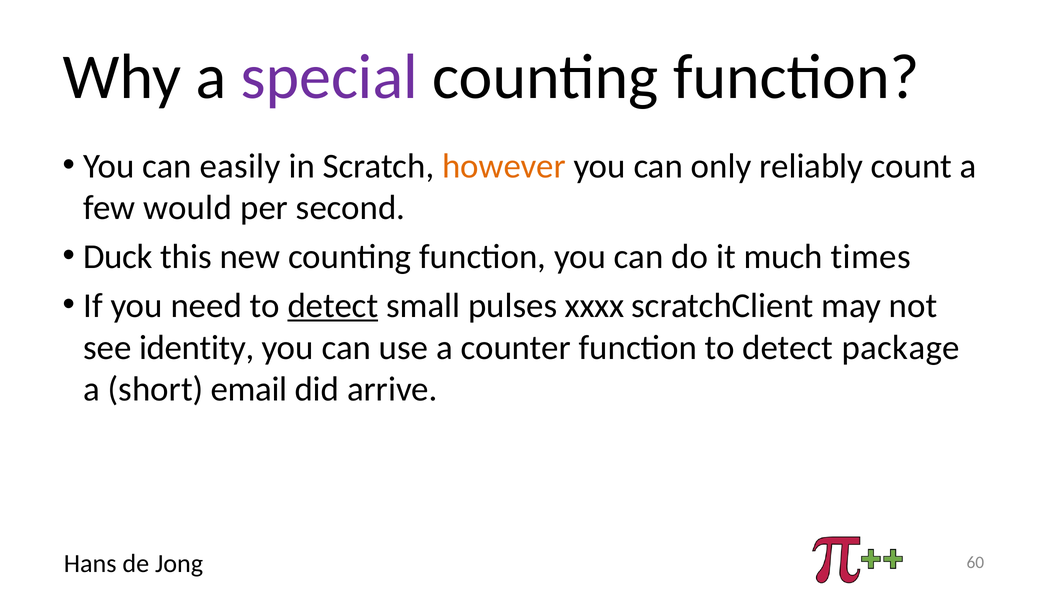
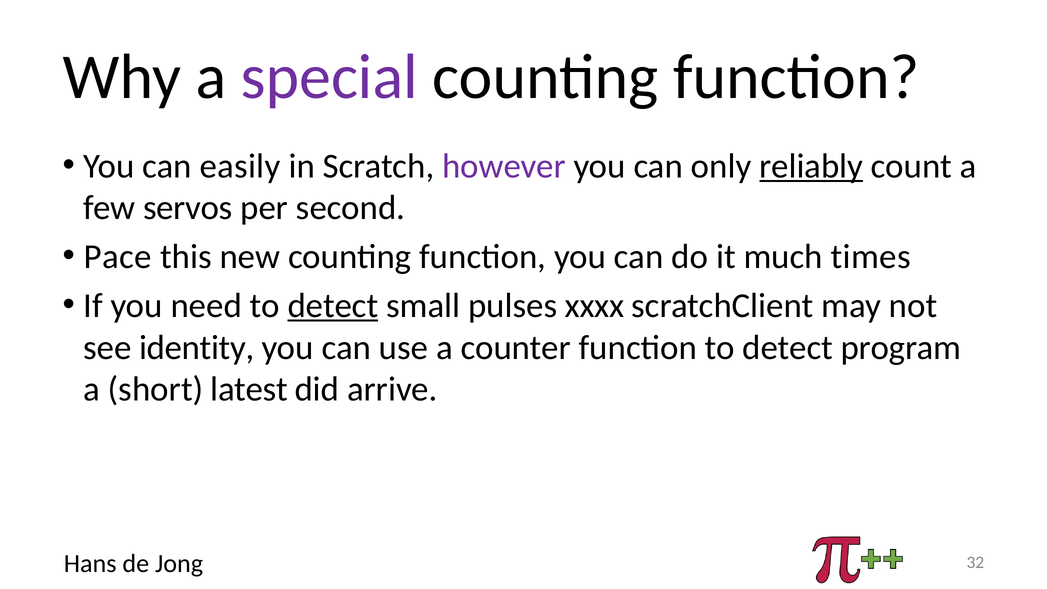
however colour: orange -> purple (504, 166)
reliably underline: none -> present (811, 166)
would: would -> servos (188, 208)
Duck: Duck -> Pace (118, 257)
package: package -> program (901, 348)
email: email -> latest (249, 389)
60: 60 -> 32 (975, 563)
